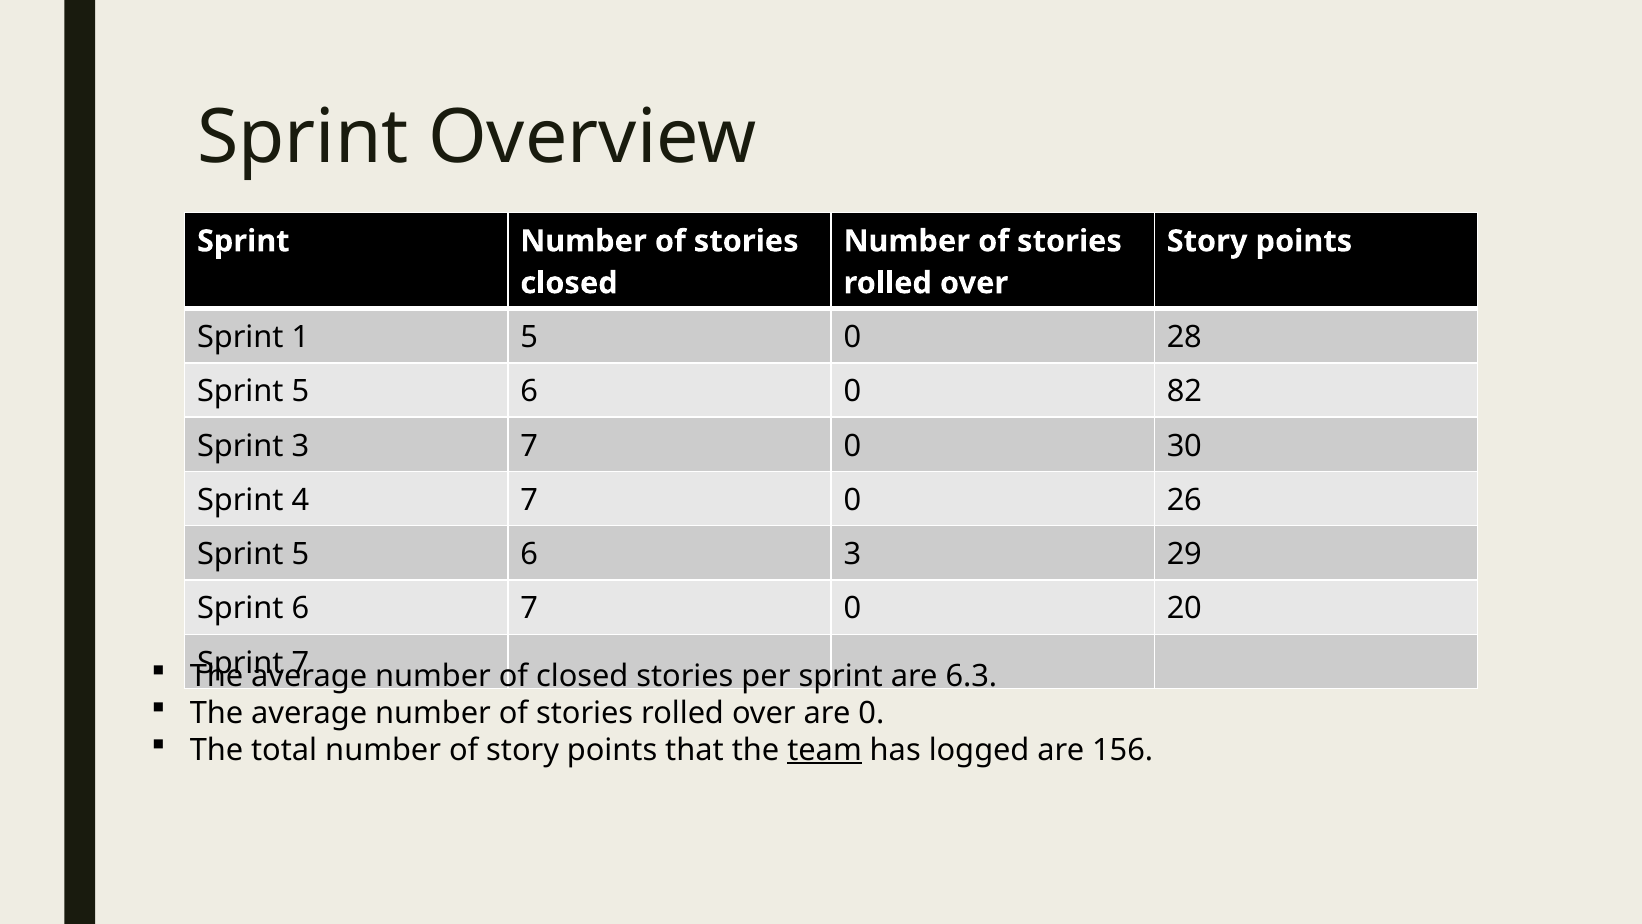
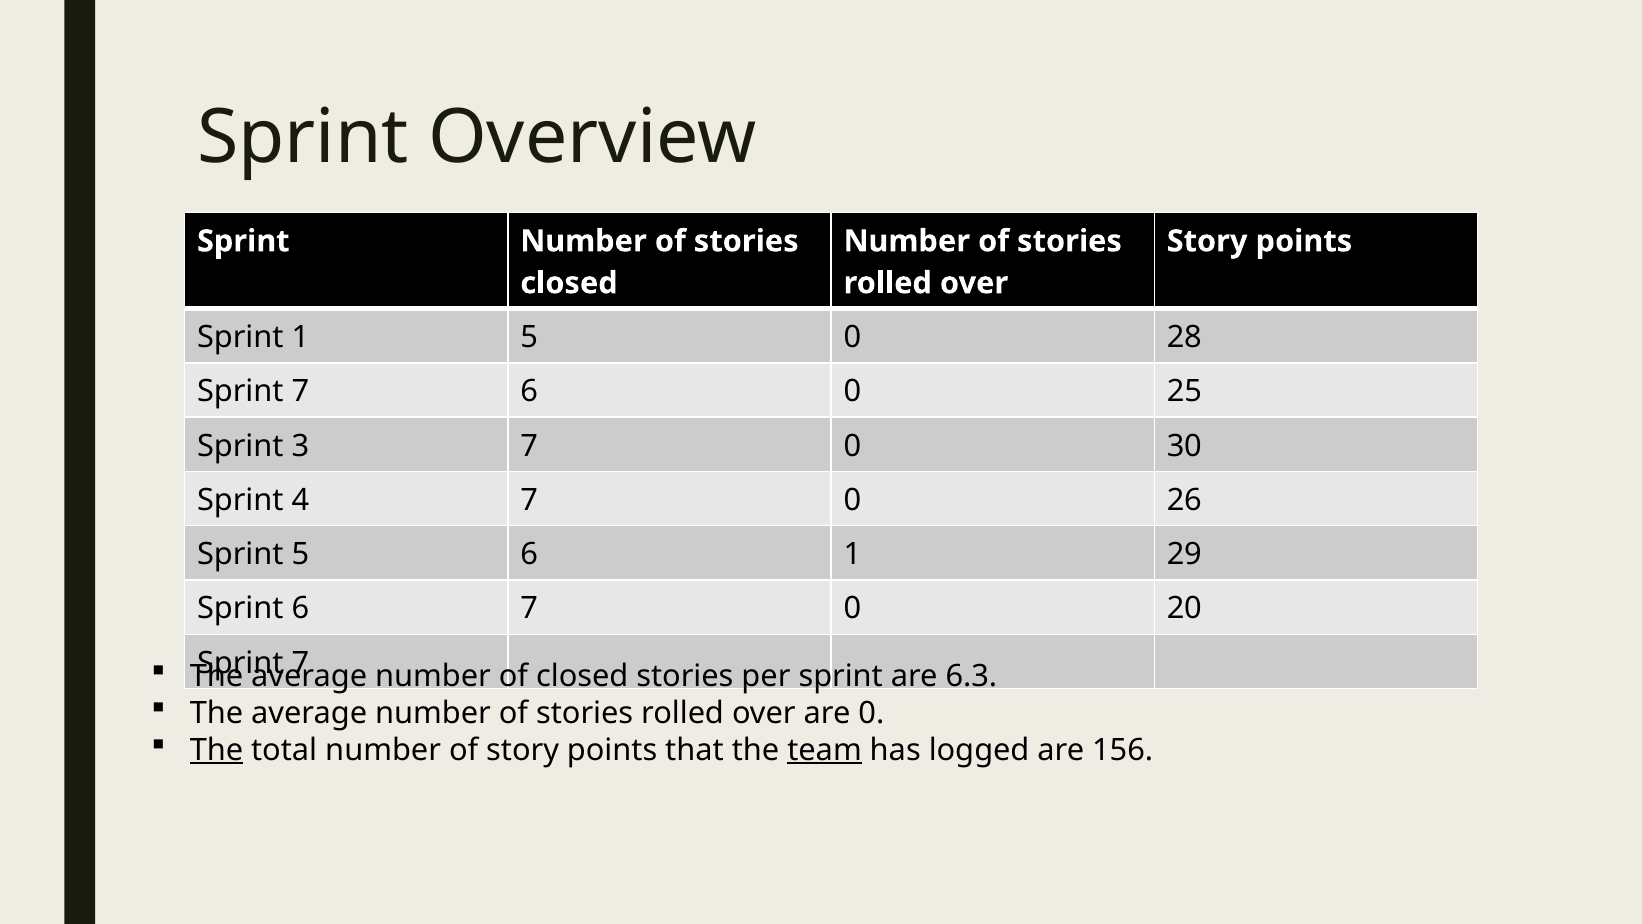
5: 5 -> 7 (300, 392)
82: 82 -> 25 (1184, 392)
6 3: 3 -> 1 (852, 554)
The underline: none -> present (217, 750)
